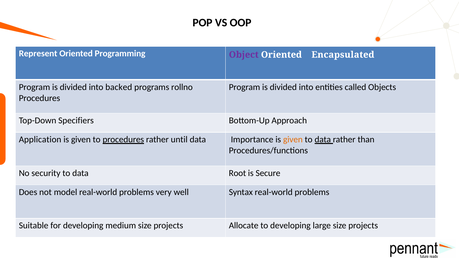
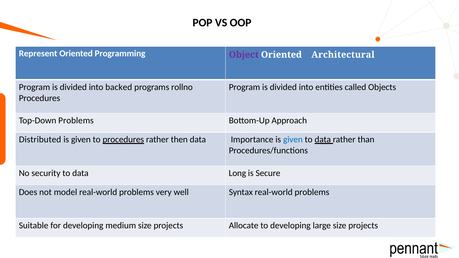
Encapsulated: Encapsulated -> Architectural (343, 55)
Top-Down Specifiers: Specifiers -> Problems (76, 121)
Application: Application -> Distributed (40, 140)
until: until -> then (179, 140)
given colour: orange -> blue (293, 140)
Root: Root -> Long (237, 173)
